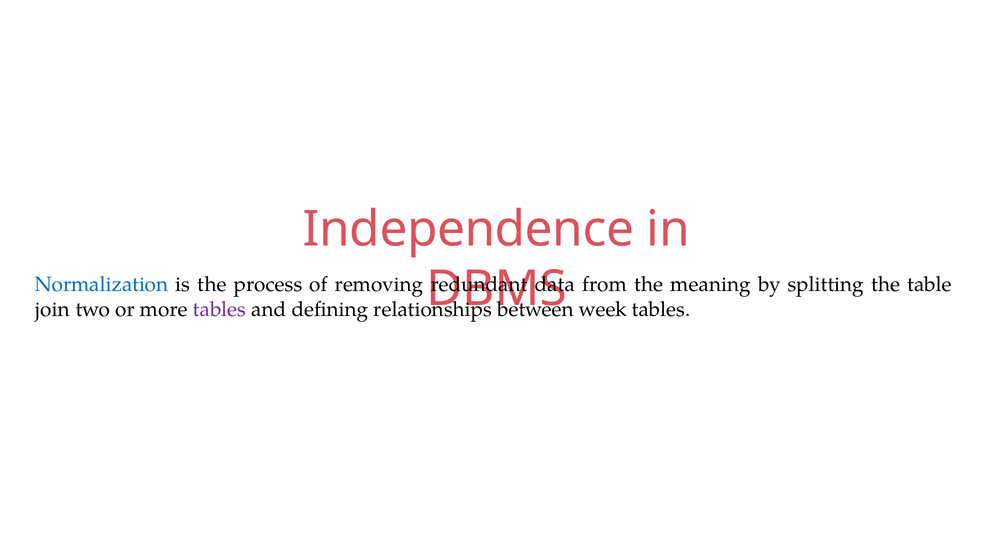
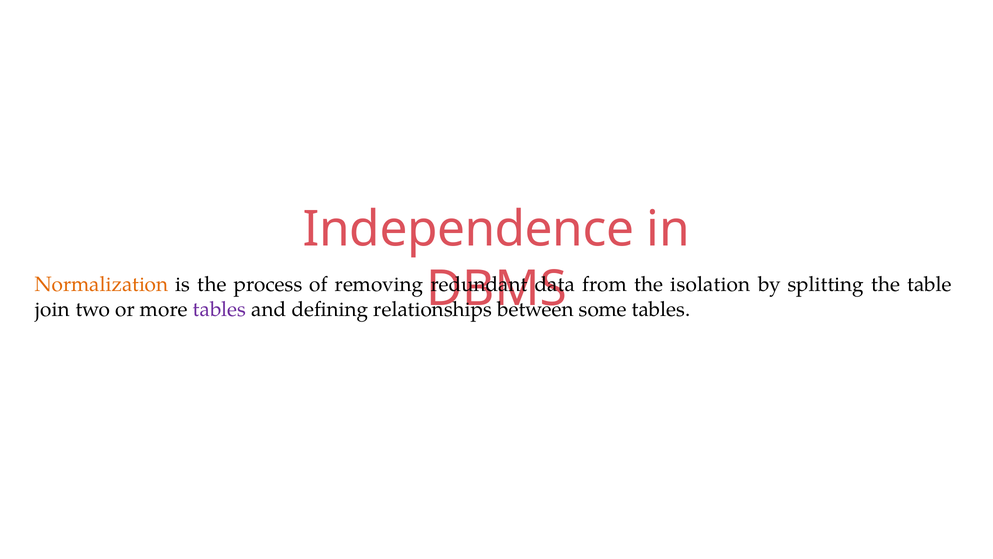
Normalization colour: blue -> orange (101, 284)
meaning: meaning -> isolation (710, 284)
week: week -> some (603, 309)
